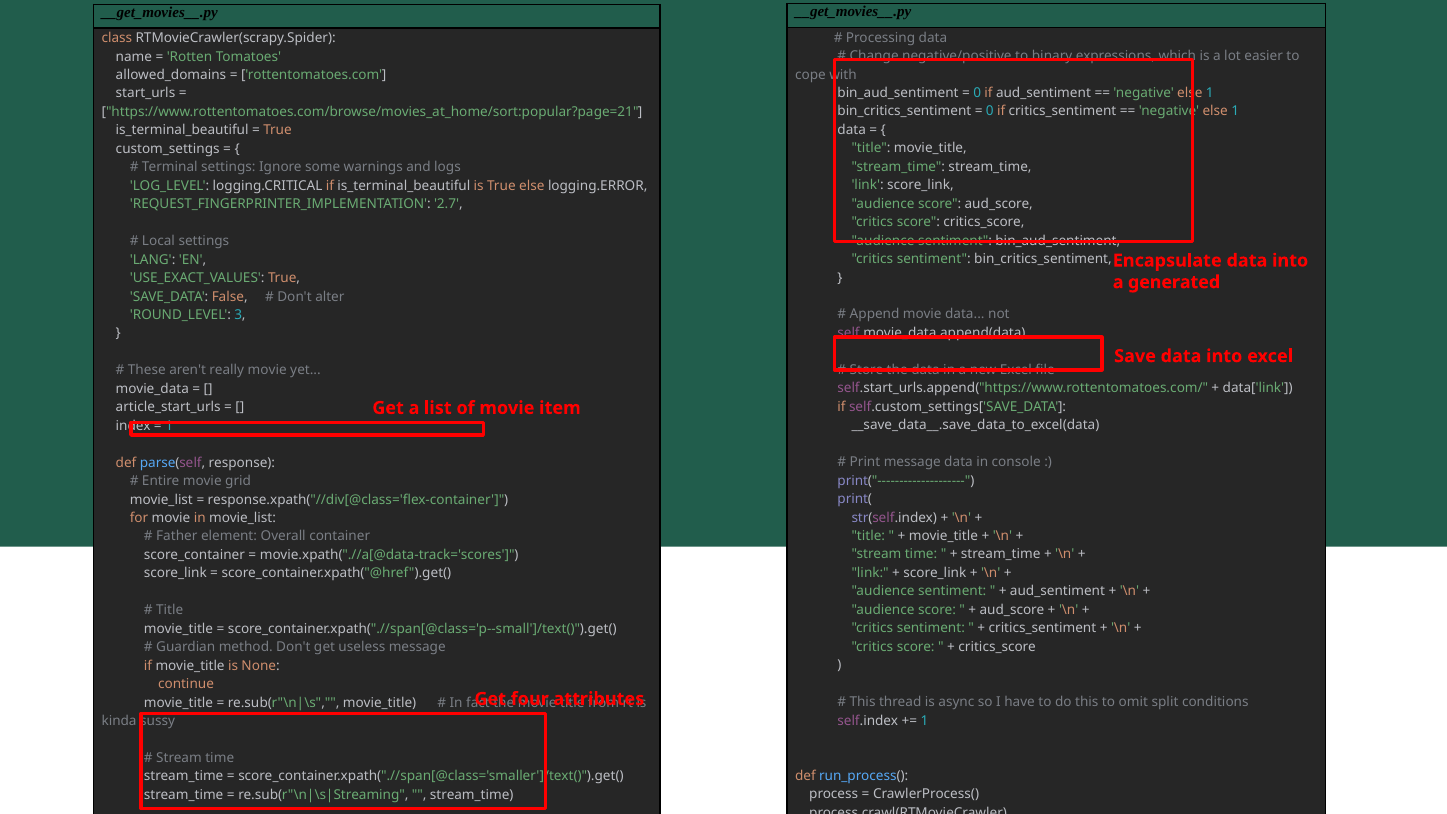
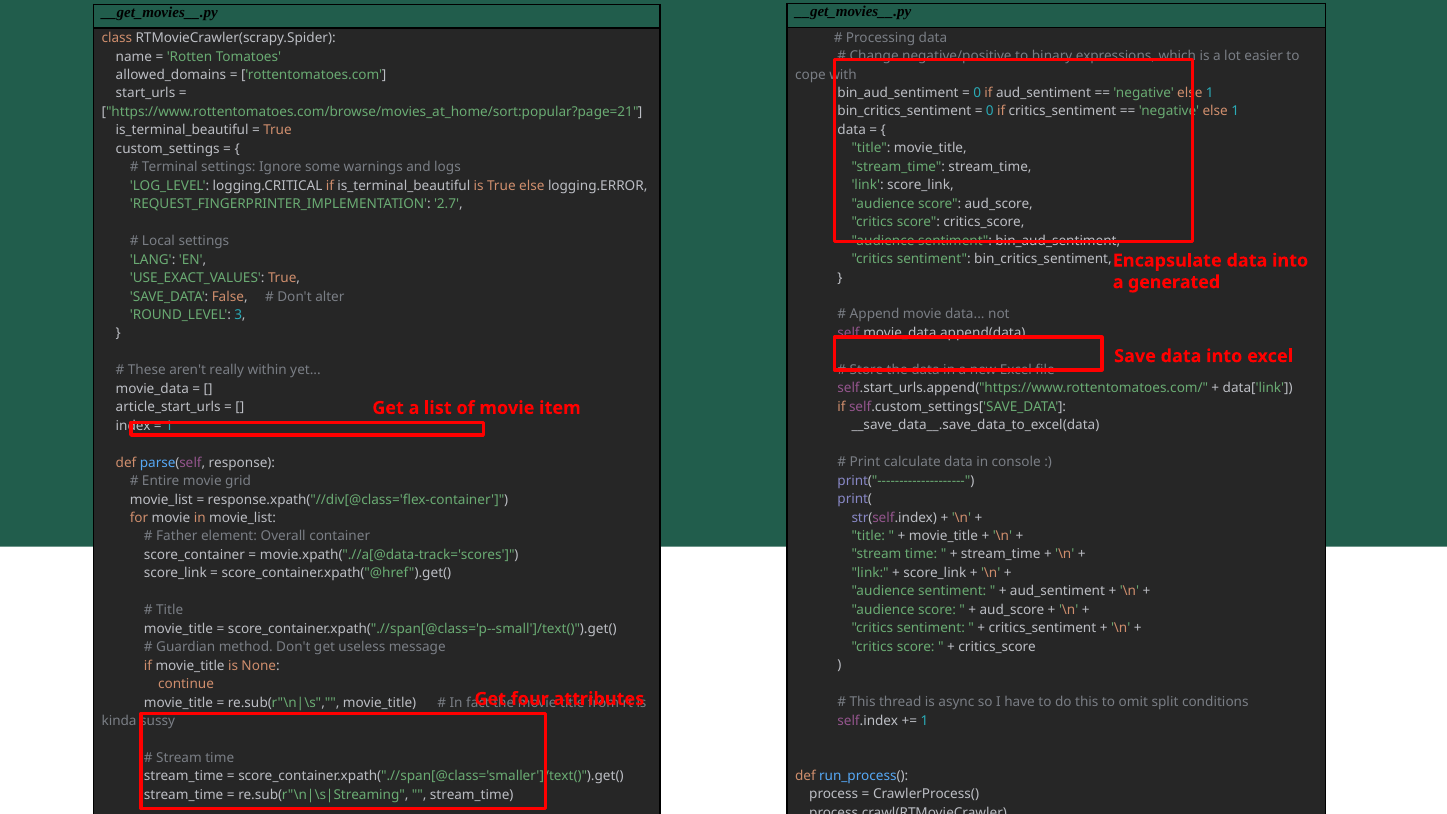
really movie: movie -> within (267, 370)
Print message: message -> calculate (912, 462)
